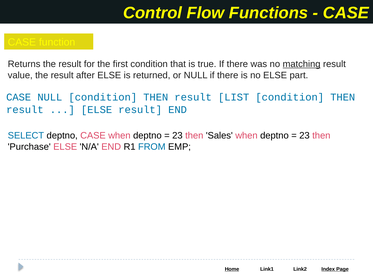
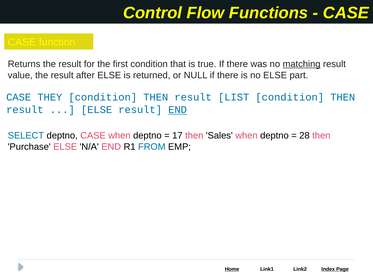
CASE NULL: NULL -> THEY (50, 97)
END underline: none -> present (178, 110)
23: 23 -> 17 (177, 136)
23: 23 -> 28 (304, 136)
